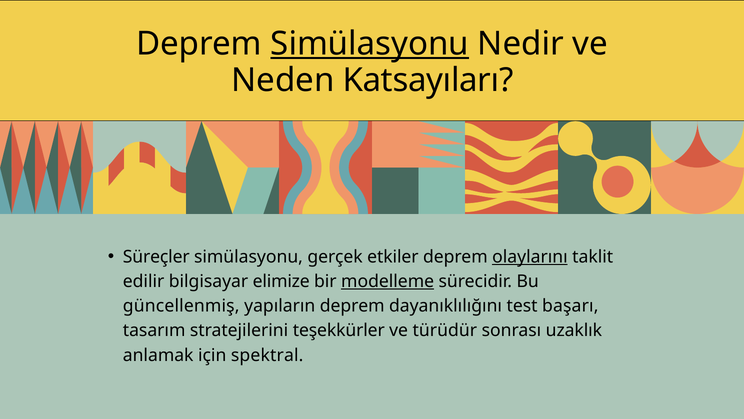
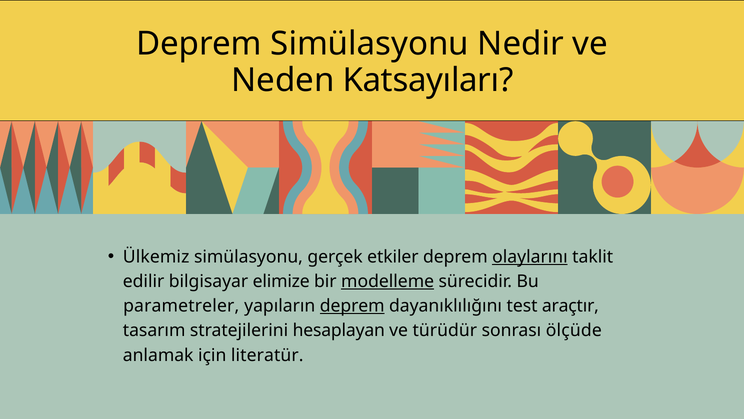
Simülasyonu underline: present -> none (370, 44)
Süreçler: Süreçler -> Ülkemiz (156, 256)
güncellenmiş: güncellenmiş -> parametreler (181, 306)
deprem underline: none -> present (352, 306)
başarı: başarı -> araçtır (570, 306)
teşekkürler: teşekkürler -> hesaplayan (339, 330)
uzaklık: uzaklık -> ölçüde (574, 330)
spektral: spektral -> literatür (267, 355)
